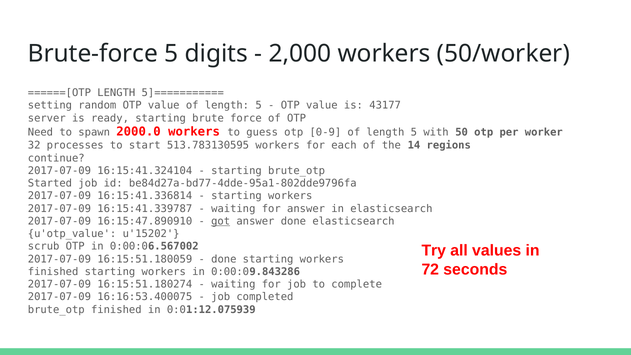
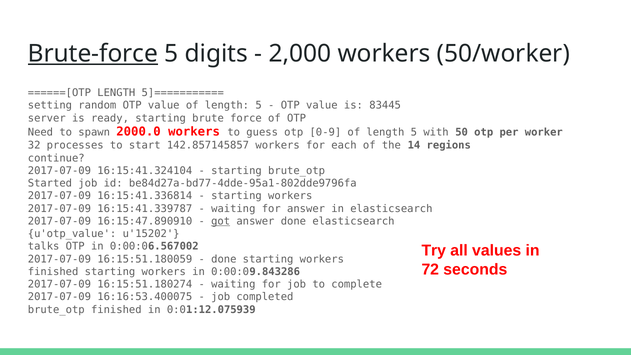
Brute-force underline: none -> present (93, 53)
43177: 43177 -> 83445 (385, 105)
513.783130595: 513.783130595 -> 142.857145857 (208, 145)
scrub: scrub -> talks (44, 246)
